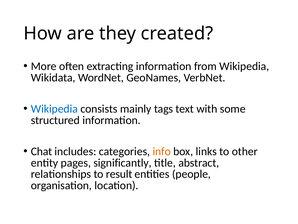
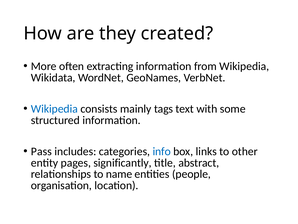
Chat: Chat -> Pass (41, 151)
info colour: orange -> blue (162, 151)
result: result -> name (119, 174)
